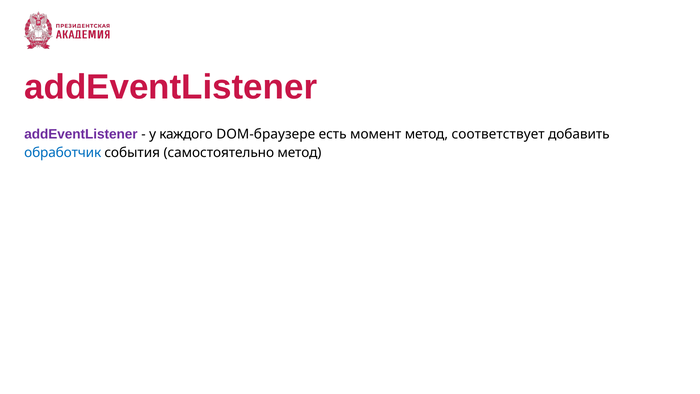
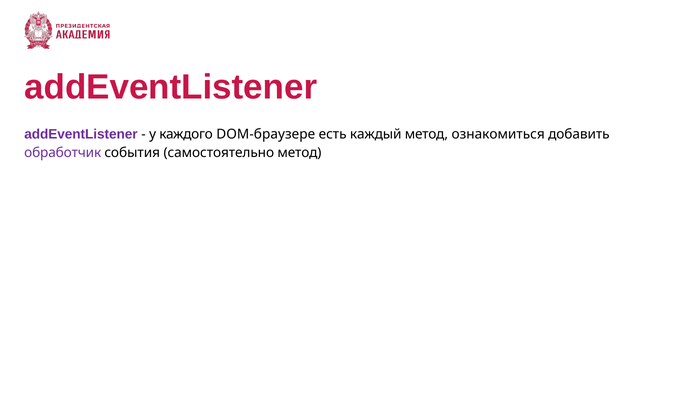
момент: момент -> каждый (376, 134)
соответствует: соответствует -> ознакомиться (498, 134)
обработчик colour: blue -> purple (63, 153)
